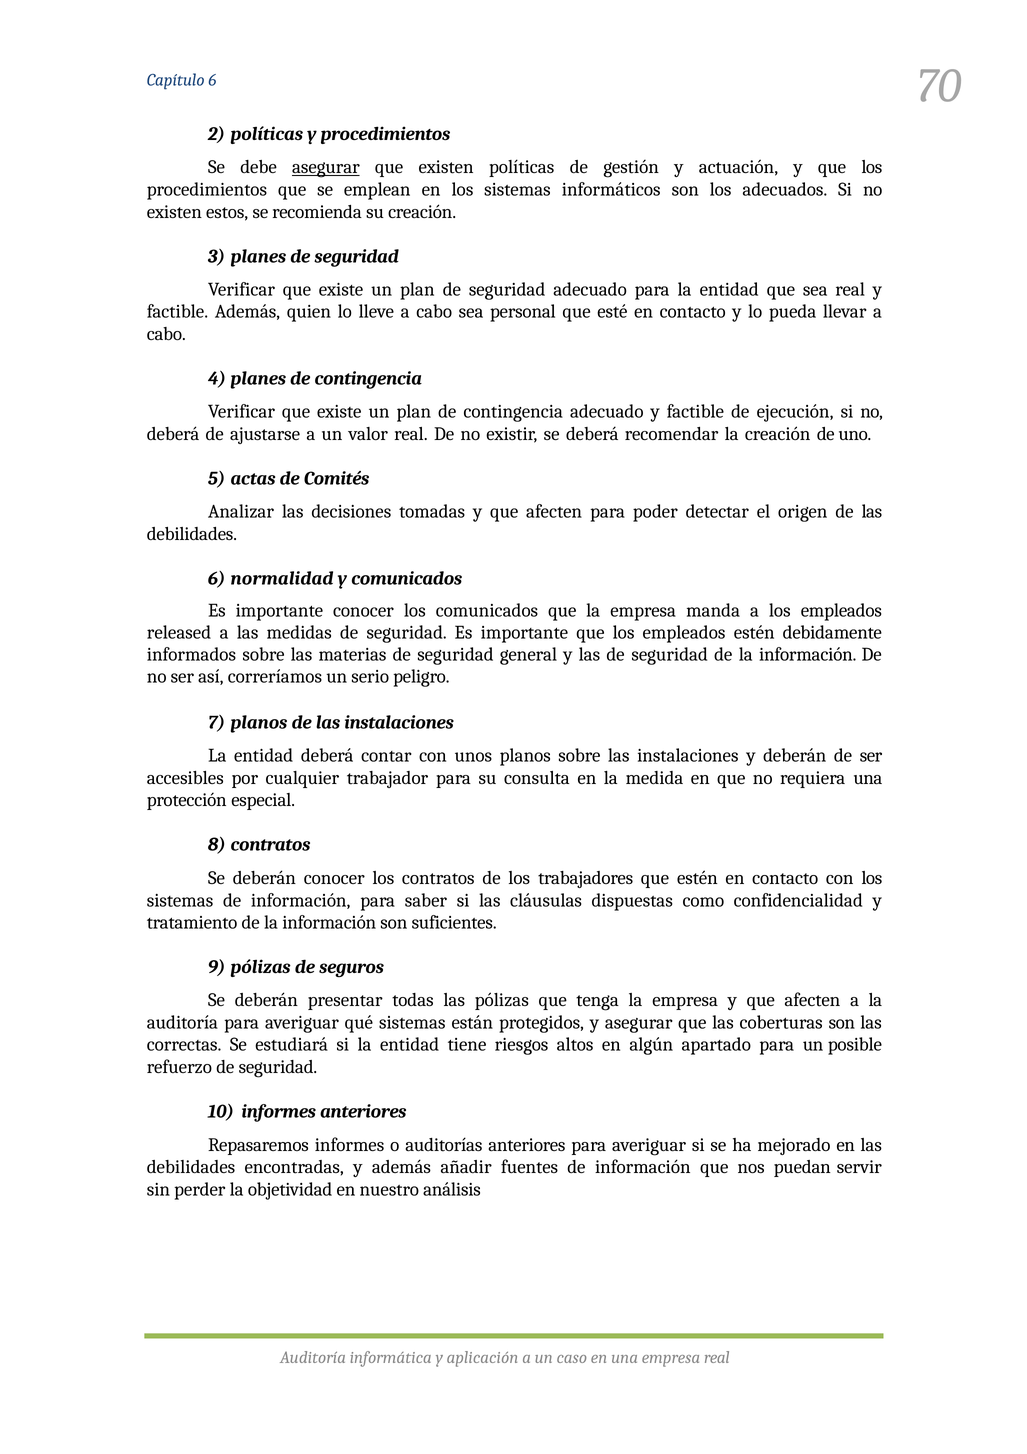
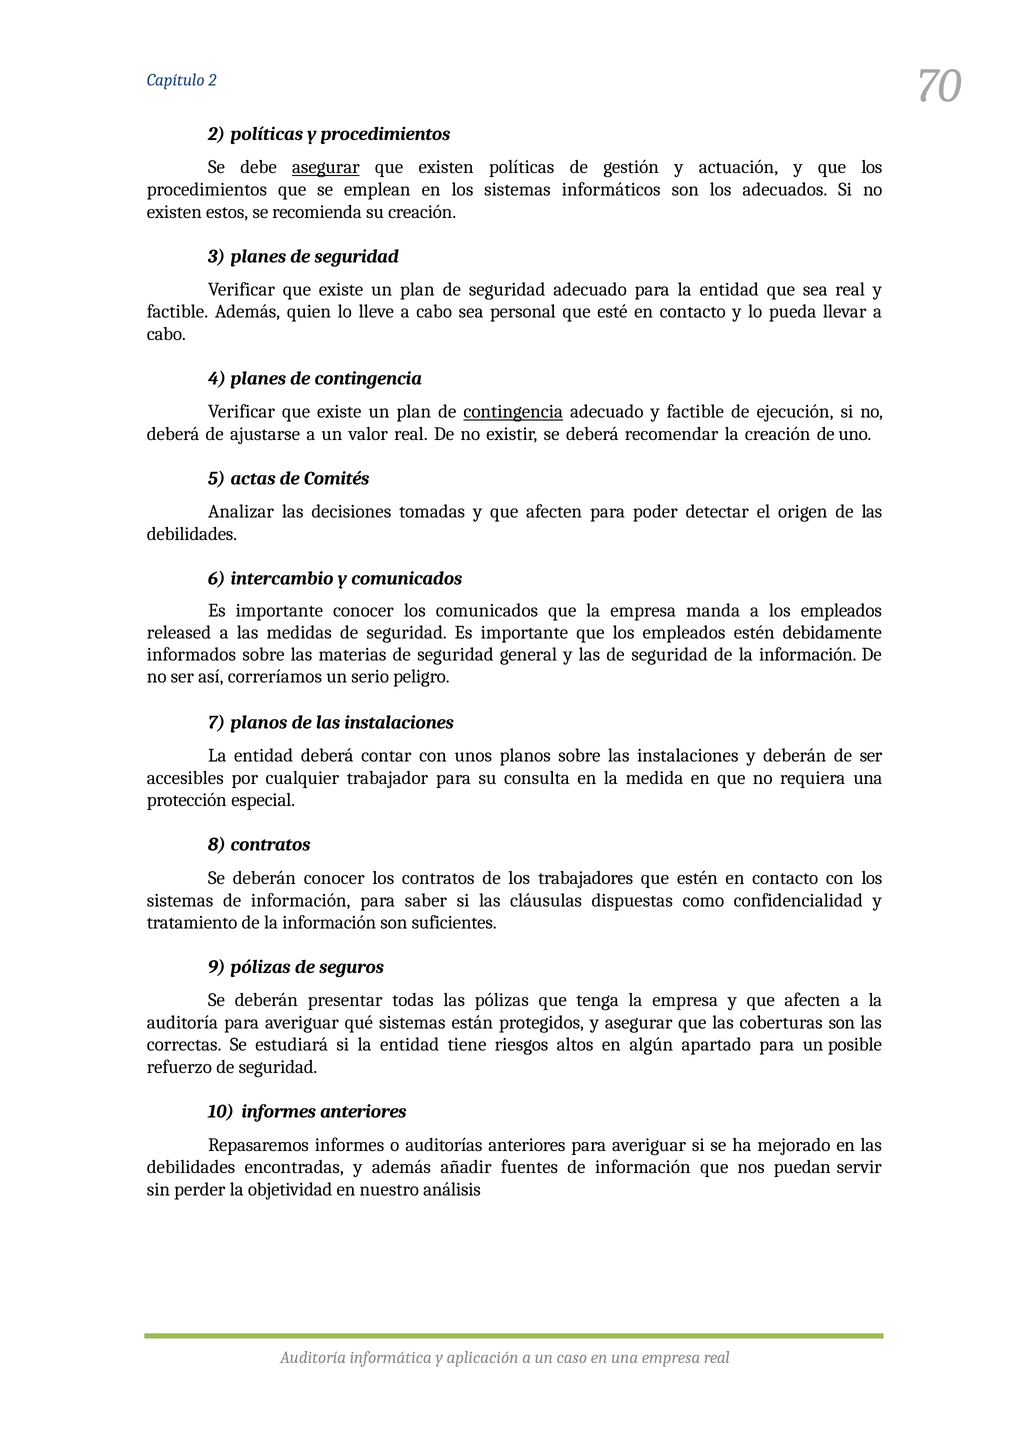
Capítulo 6: 6 -> 2 (212, 80)
contingencia underline: none -> present (513, 412)
normalidad: normalidad -> intercambio (282, 578)
